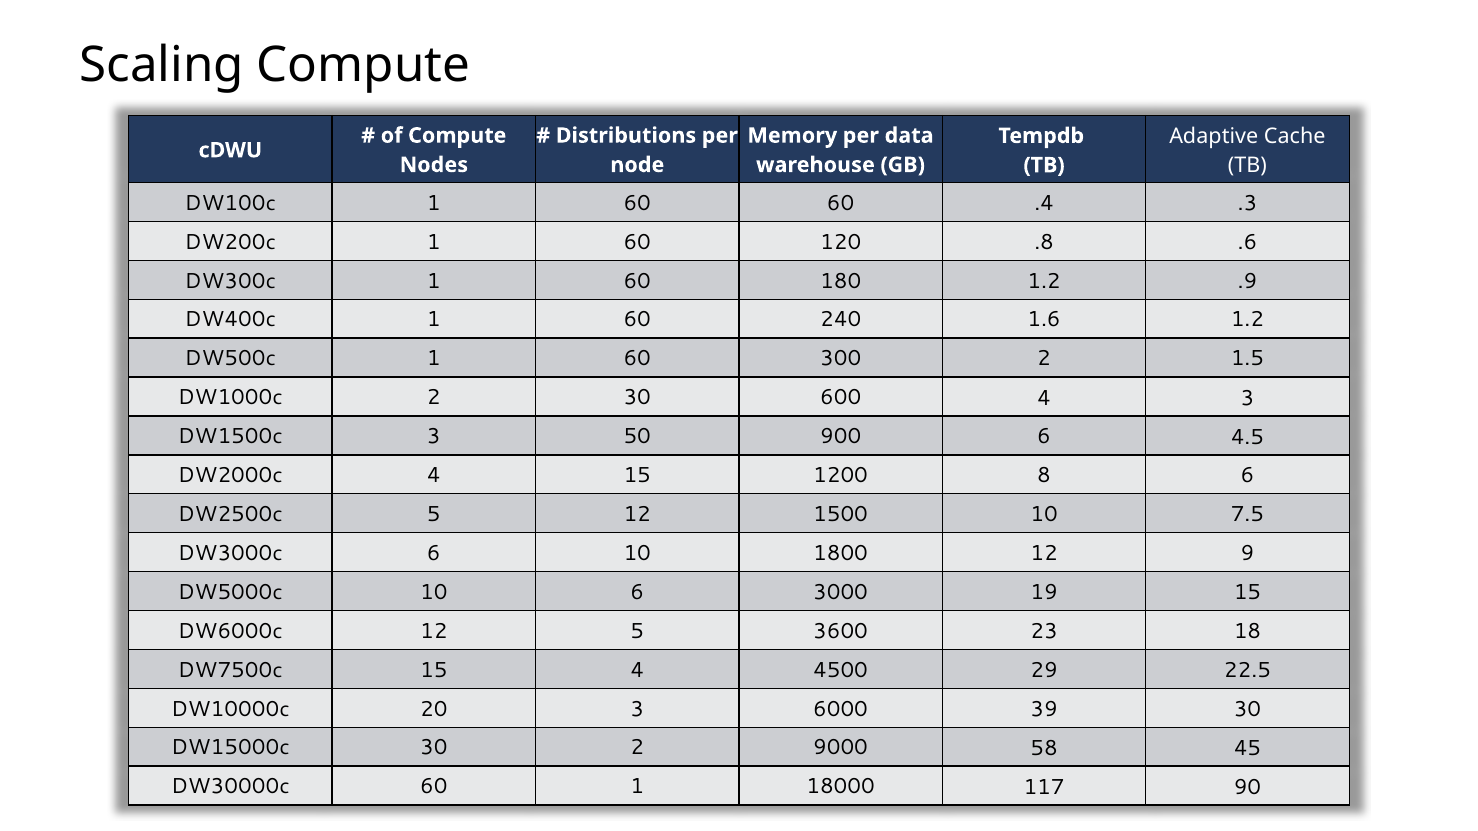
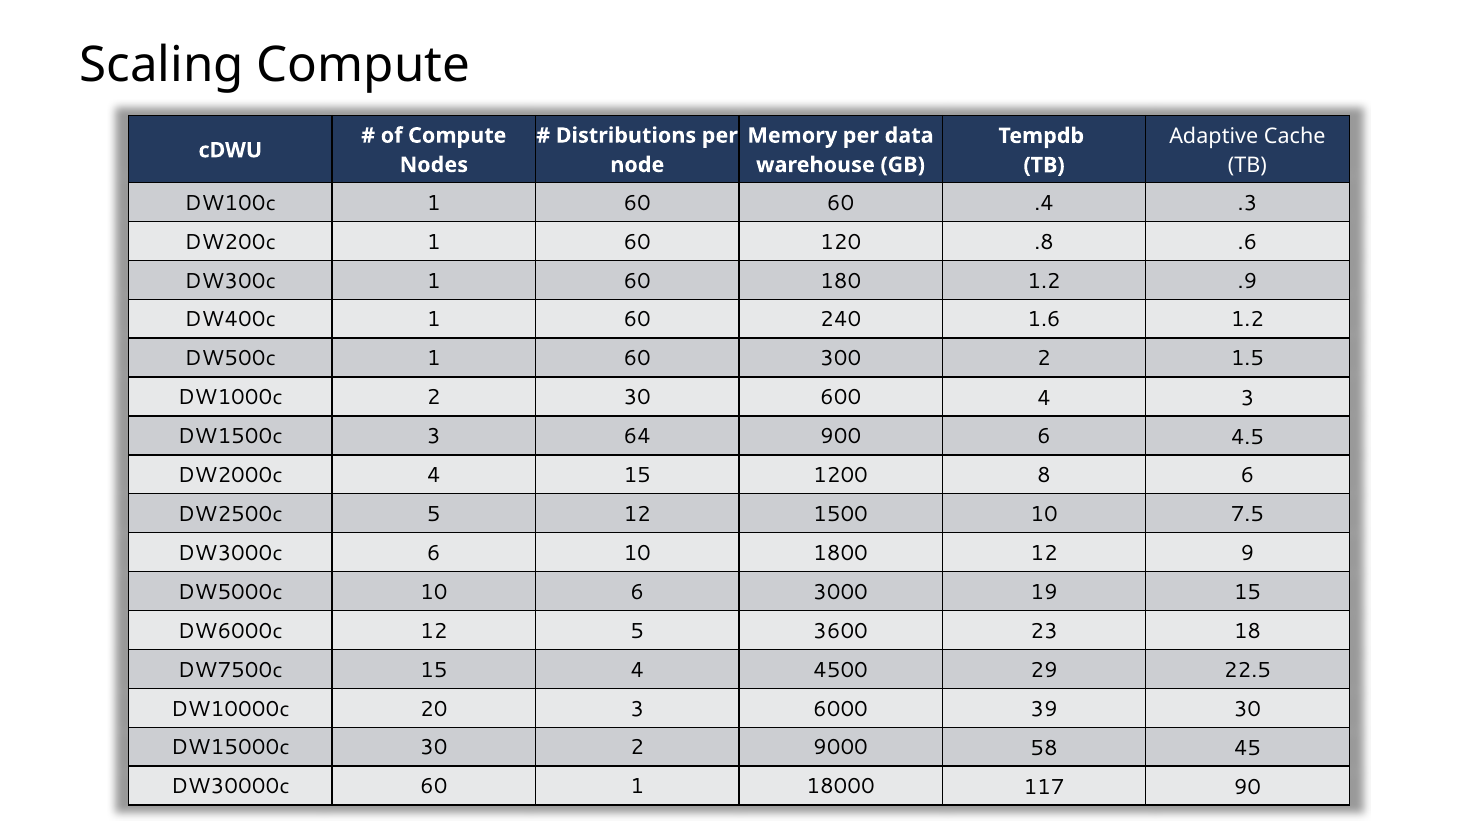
50: 50 -> 64 (637, 437)
